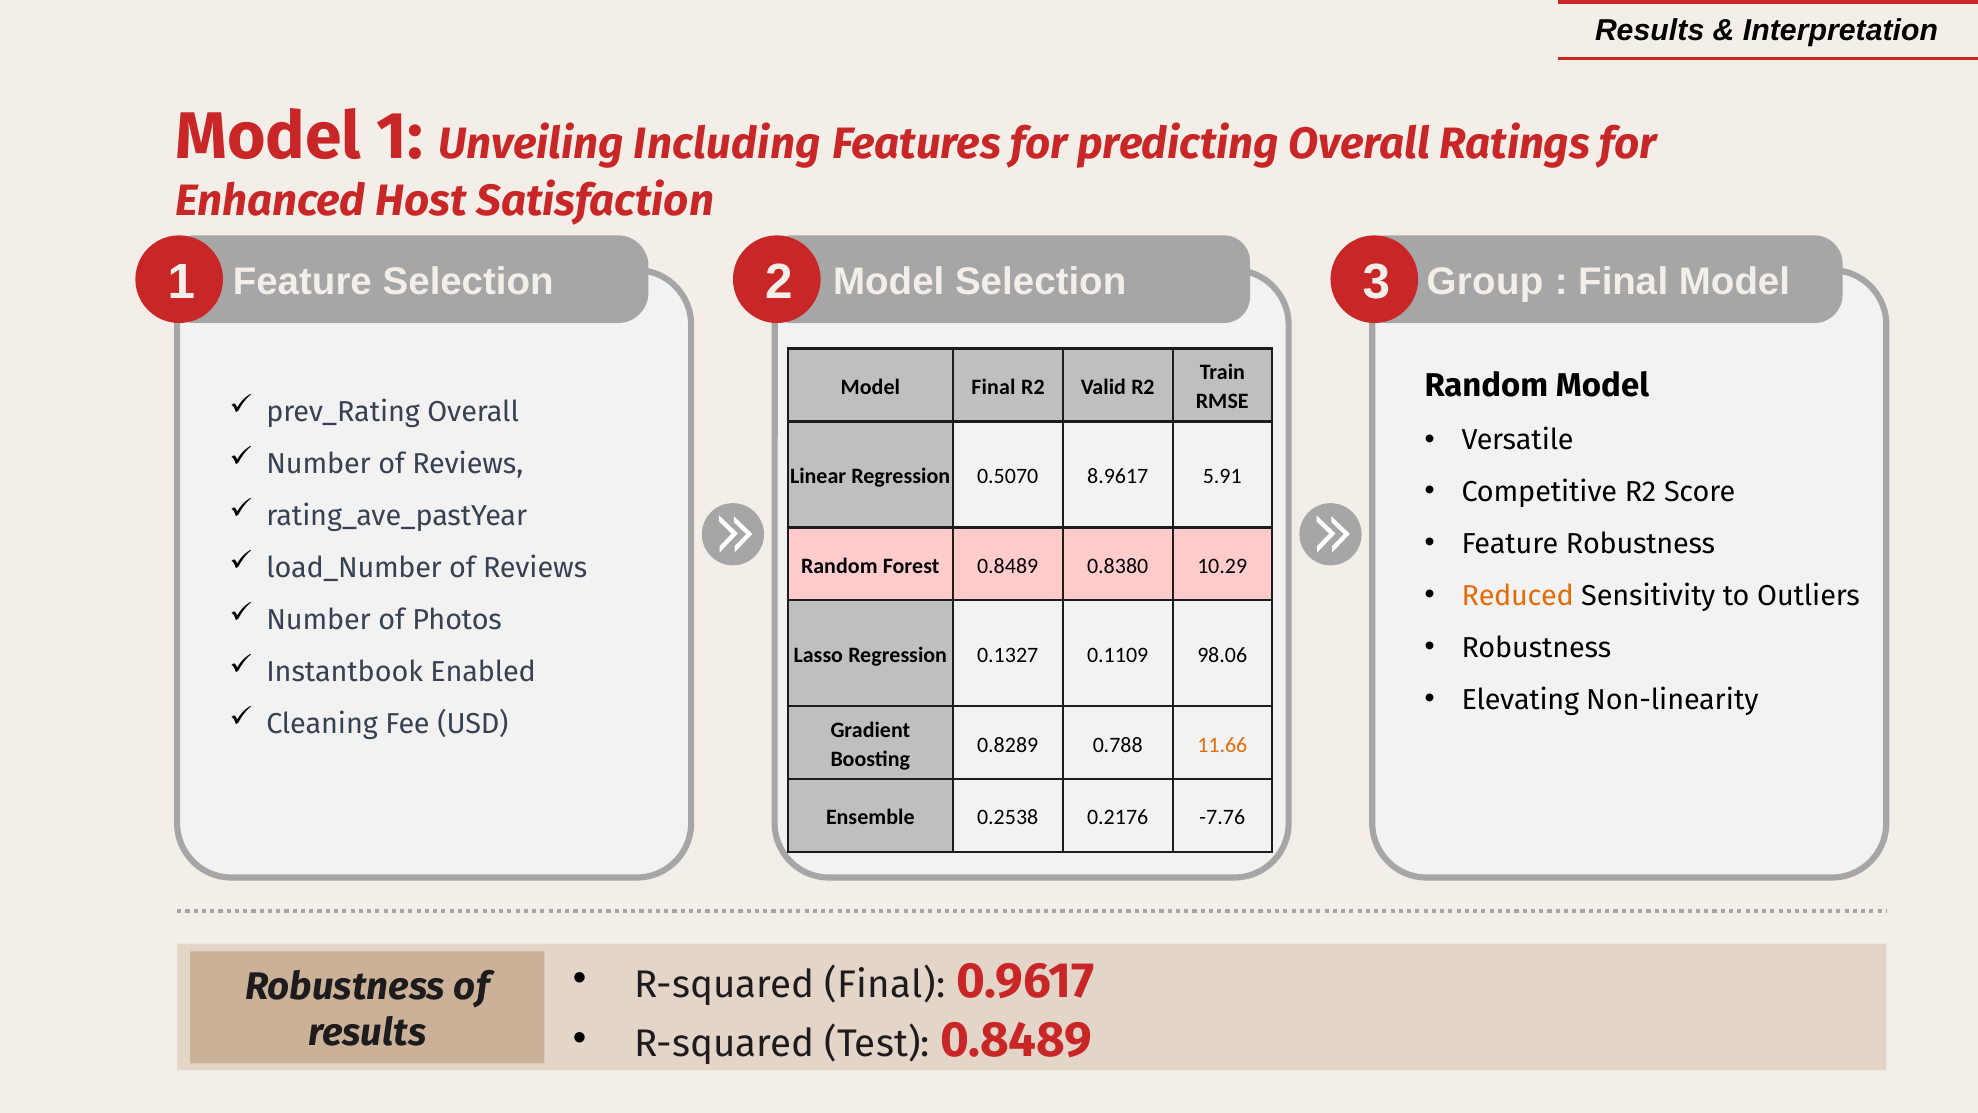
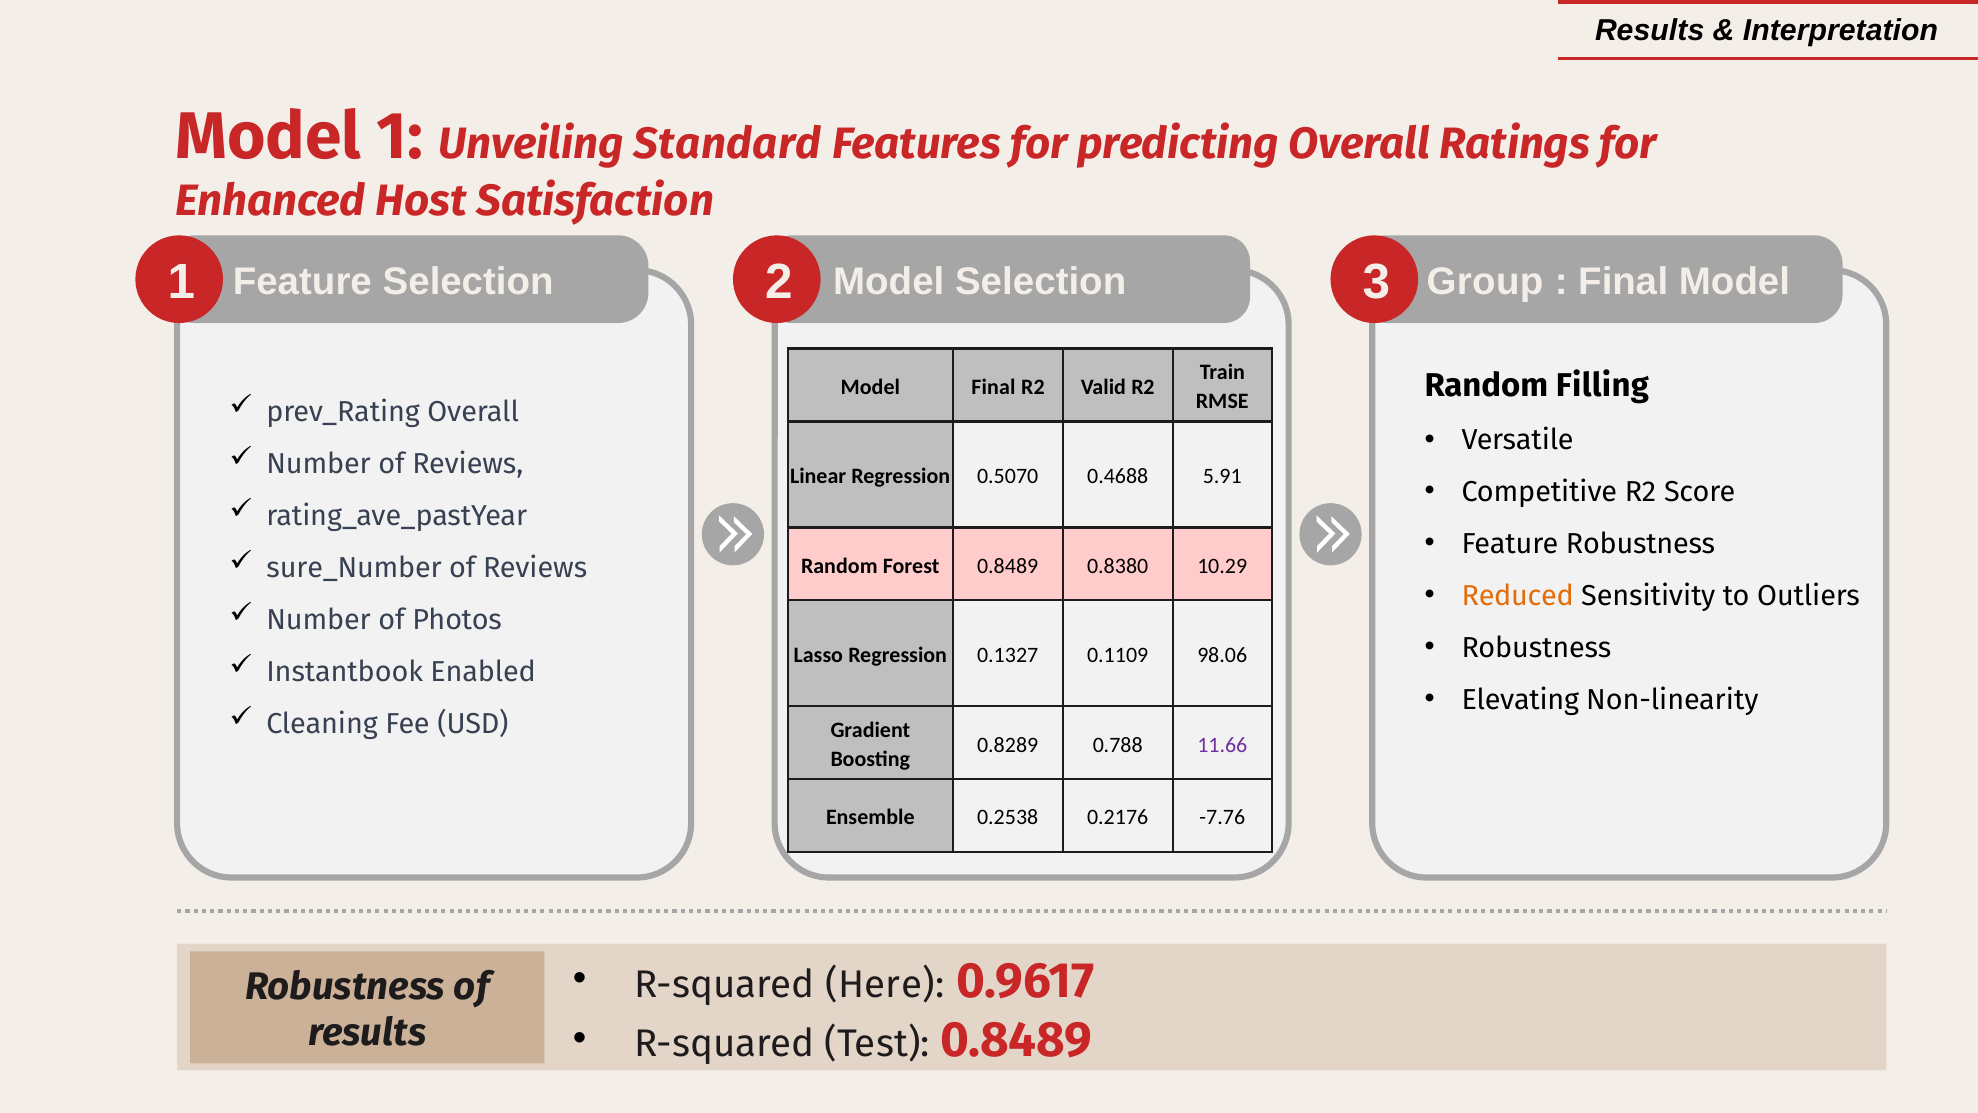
Including: Including -> Standard (728, 144)
Random Model: Model -> Filling (1602, 386)
8.9617: 8.9617 -> 0.4688 (1118, 476)
load_Number: load_Number -> sure_Number (354, 568)
11.66 colour: orange -> purple (1222, 745)
R-squared Final: Final -> Here (885, 984)
